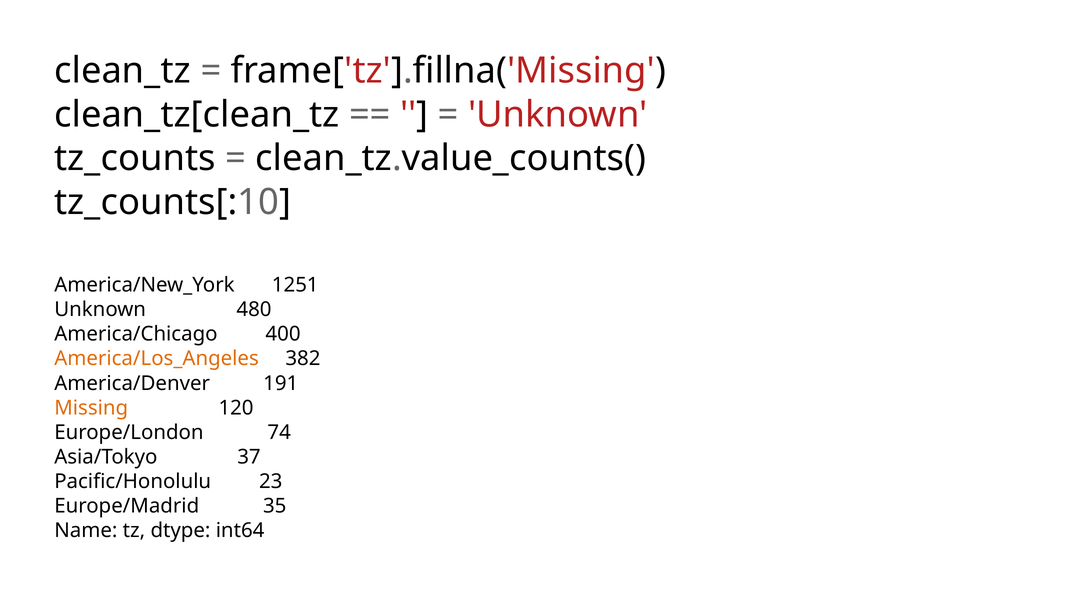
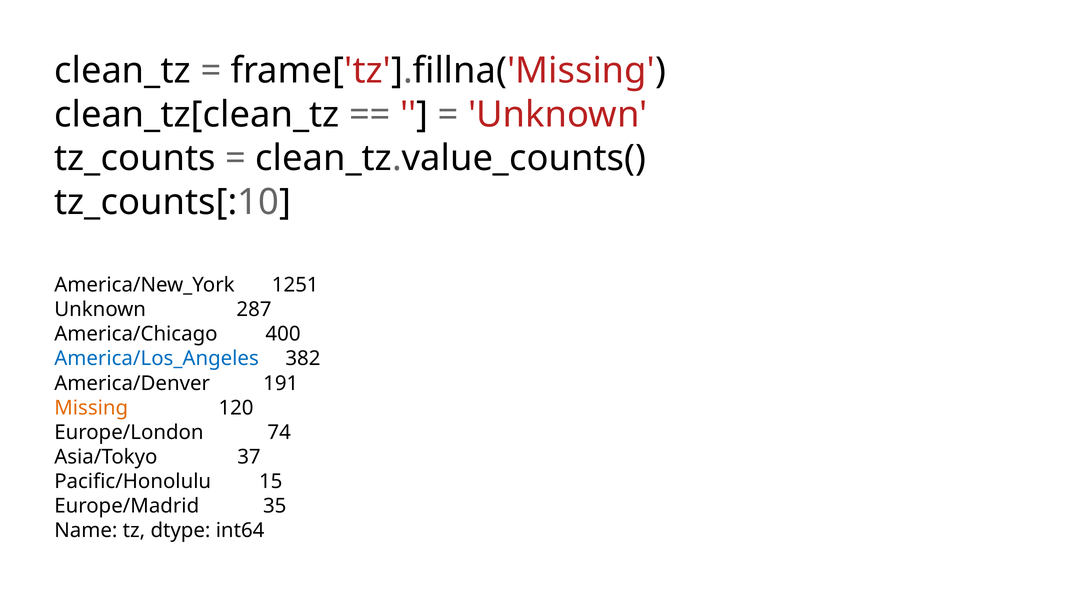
480: 480 -> 287 (254, 309)
America/Los_Angeles colour: orange -> blue (157, 359)
23: 23 -> 15 (271, 481)
